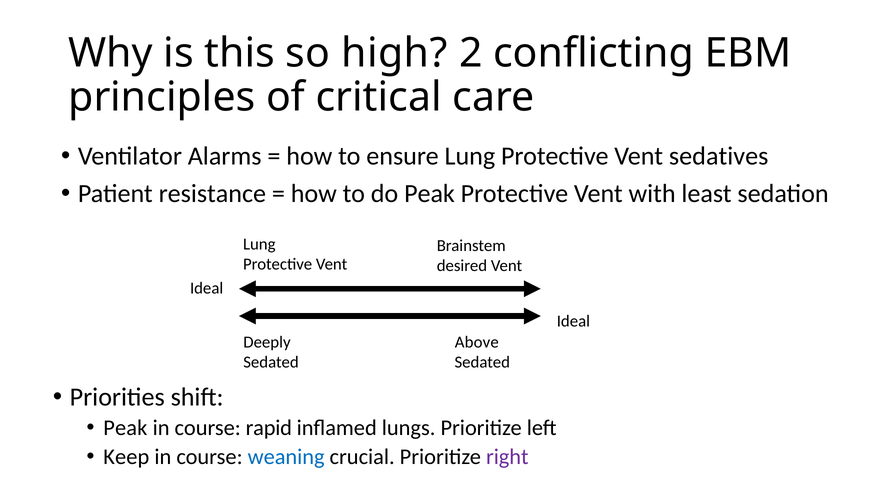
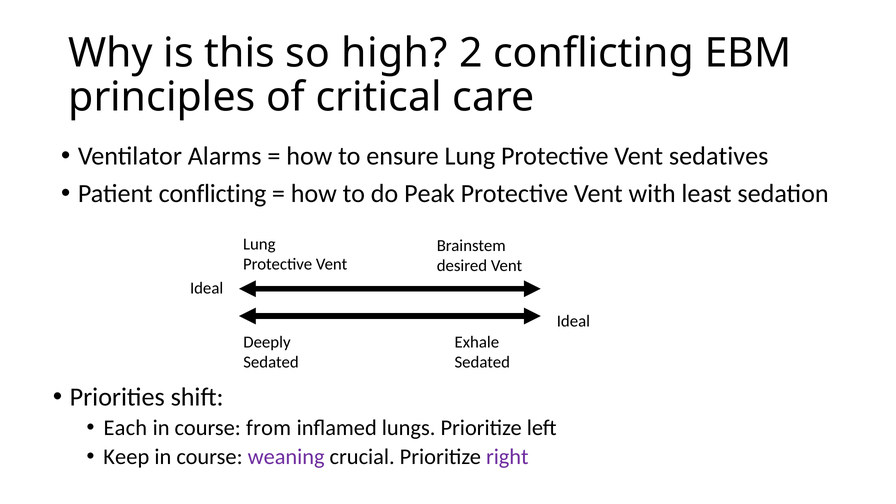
Patient resistance: resistance -> conflicting (212, 194)
Above: Above -> Exhale (477, 342)
Peak: Peak -> Each (125, 428)
rapid: rapid -> from (269, 428)
weaning colour: blue -> purple (286, 457)
